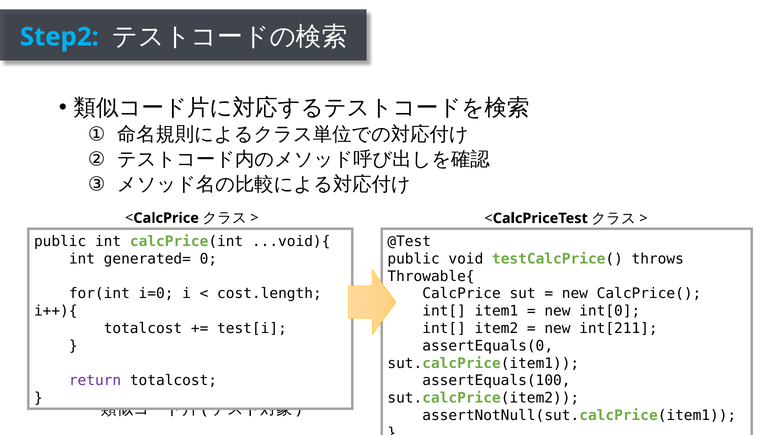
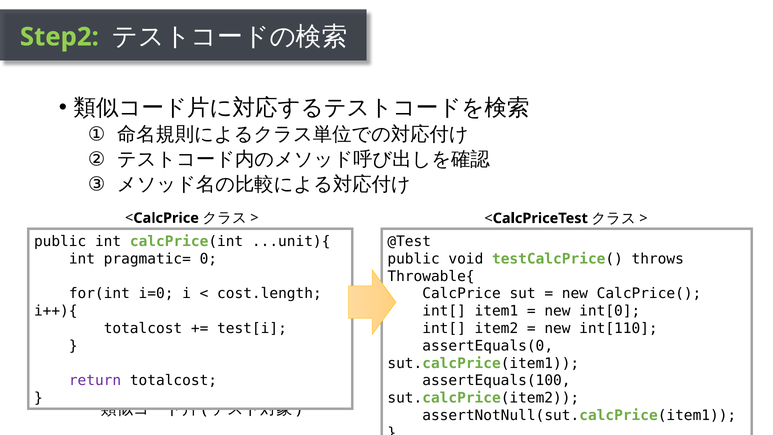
Step2 colour: light blue -> light green (59, 37)
...void){: ...void){ -> ...unit){ (291, 241)
generated=: generated= -> pragmatic= (147, 259)
int[211: int[211 -> int[110 (618, 328)
